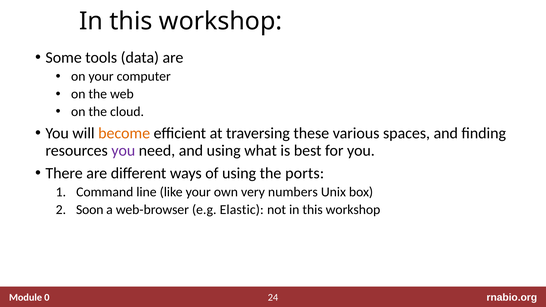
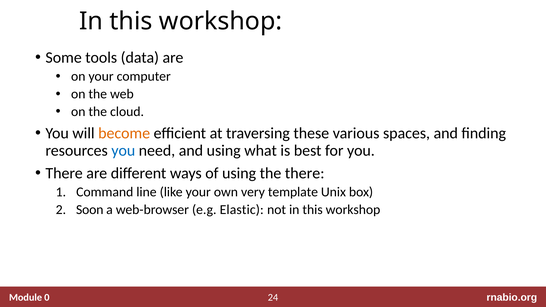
you colour: purple -> blue (123, 151)
the ports: ports -> there (305, 173)
numbers: numbers -> template (293, 192)
